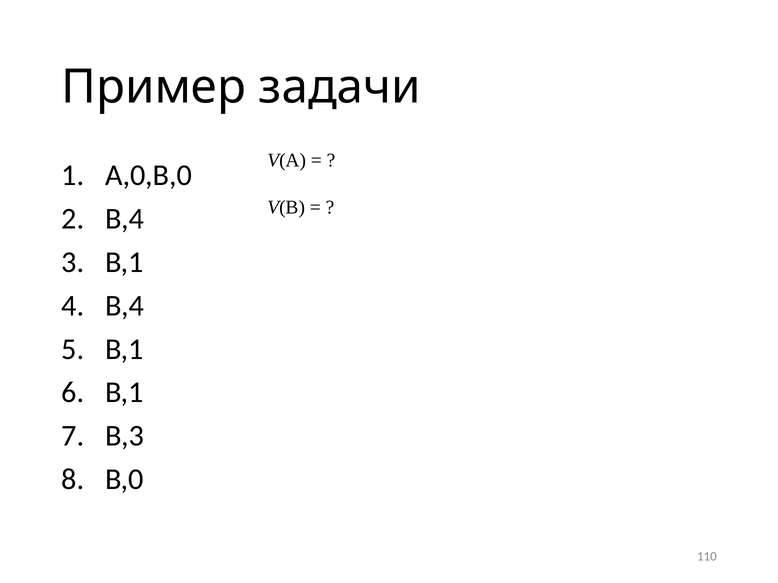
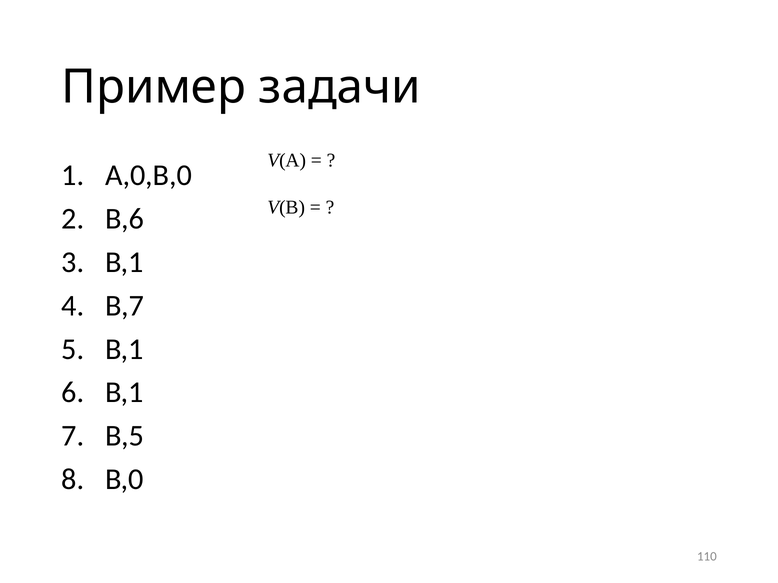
B,4: B,4 -> B,6 (124, 219)
B,4: B,4 -> B,7 (124, 306)
B,3: B,3 -> B,5 (124, 436)
